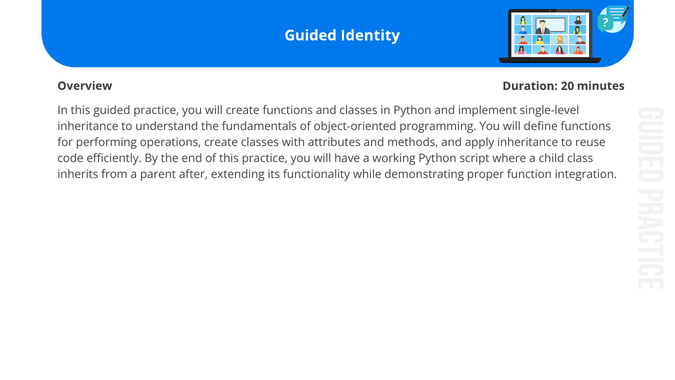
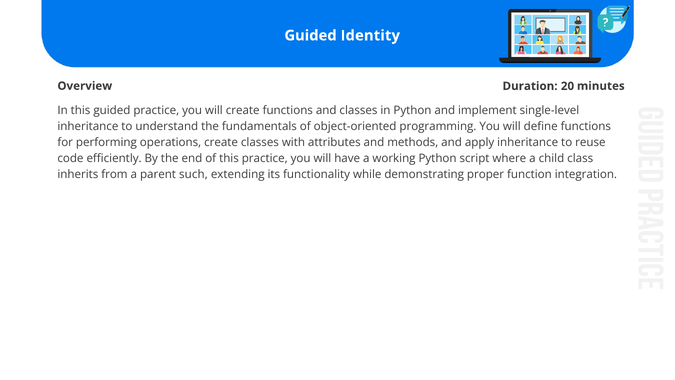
after: after -> such (193, 174)
